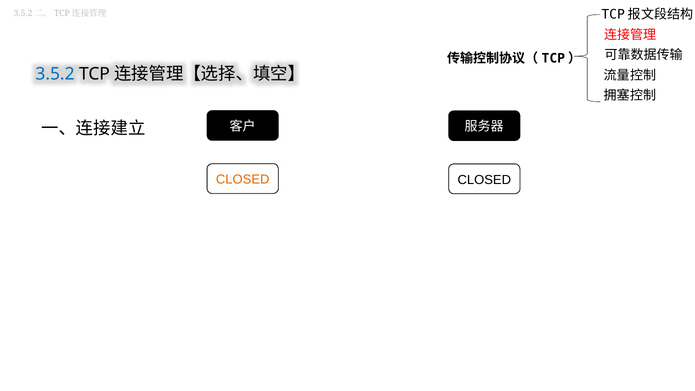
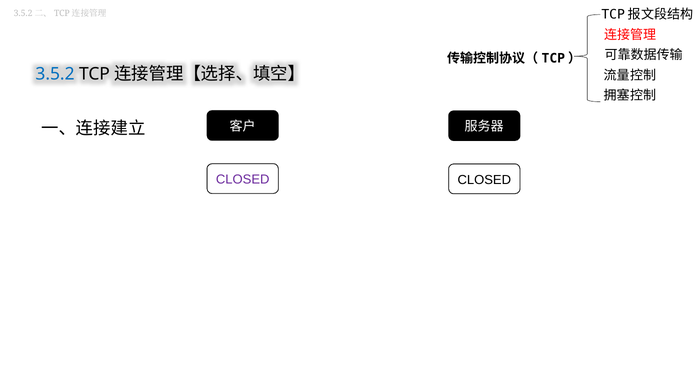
CLOSED colour: orange -> purple (243, 179)
